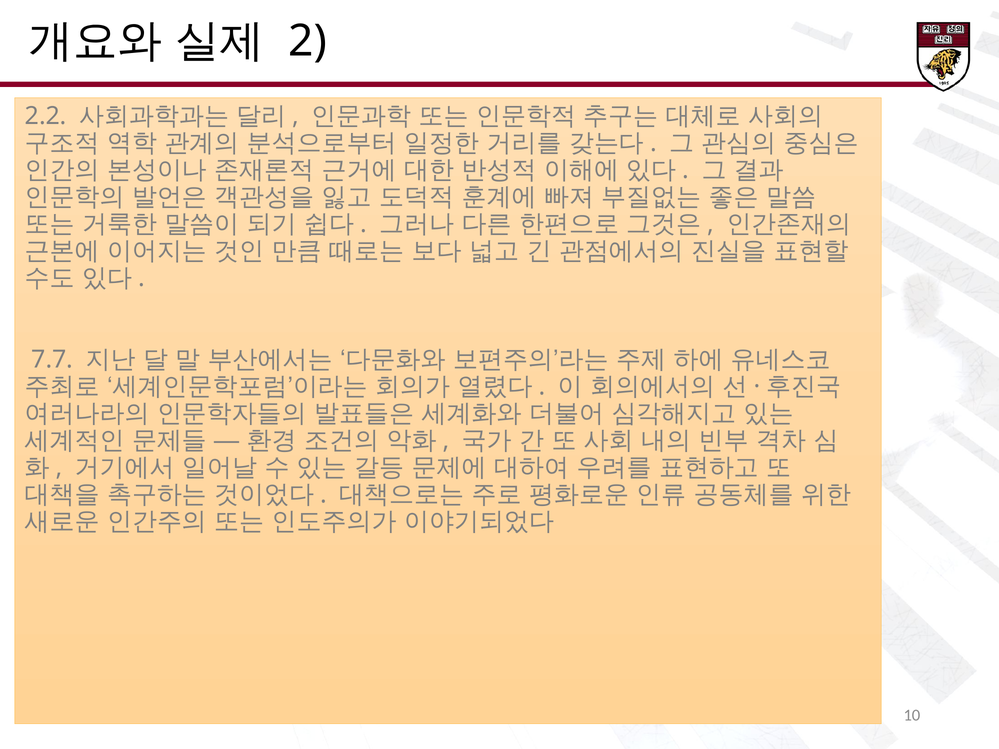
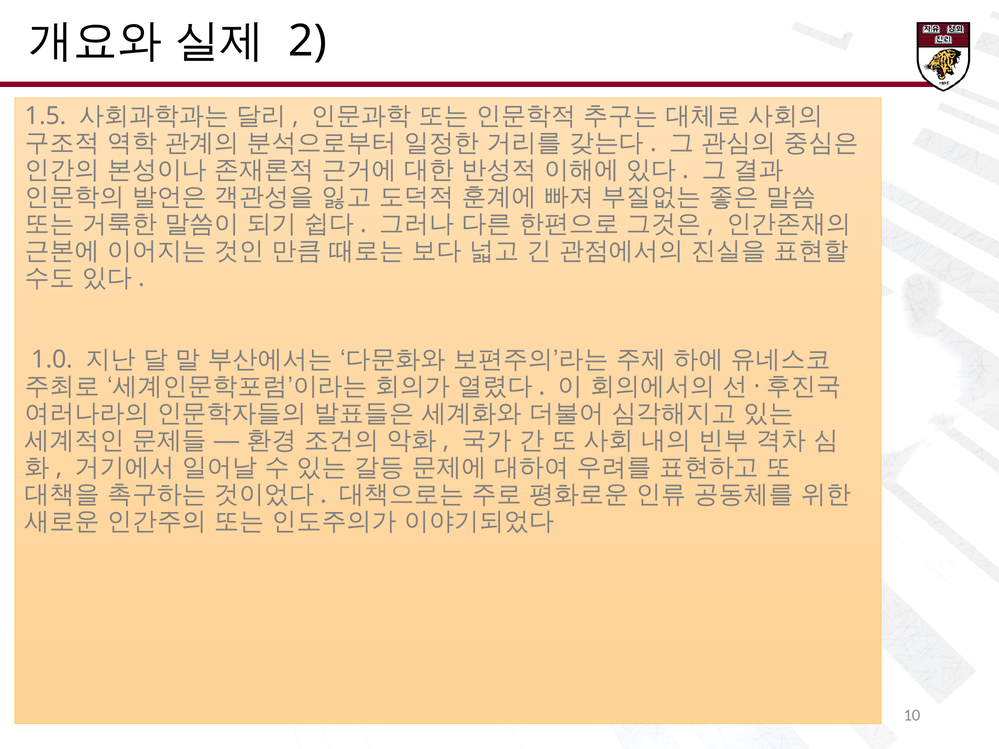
2.2: 2.2 -> 1.5 (46, 116)
7.7: 7.7 -> 1.0 (52, 360)
